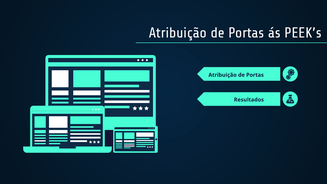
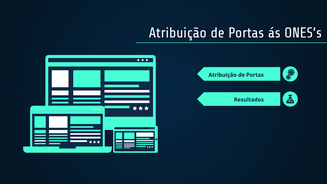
PEEK’s: PEEK’s -> ONES’s (303, 33)
